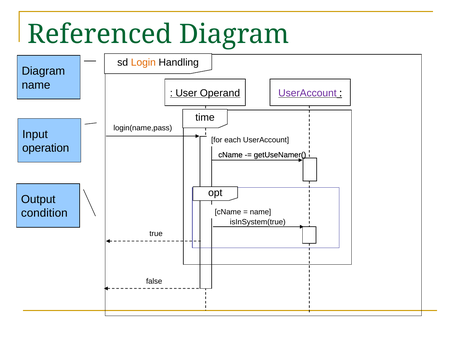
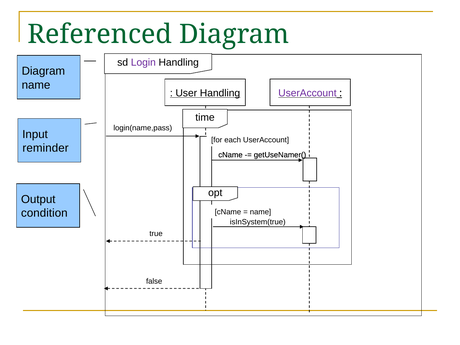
Login colour: orange -> purple (143, 62)
User Operand: Operand -> Handling (220, 93)
operation: operation -> reminder (46, 148)
